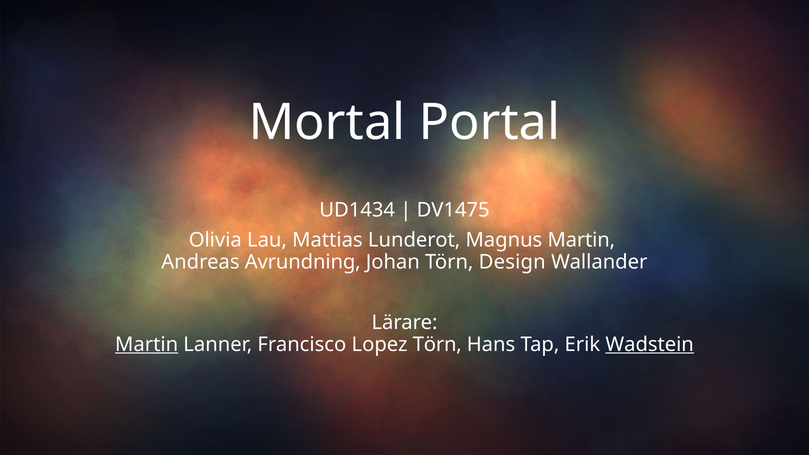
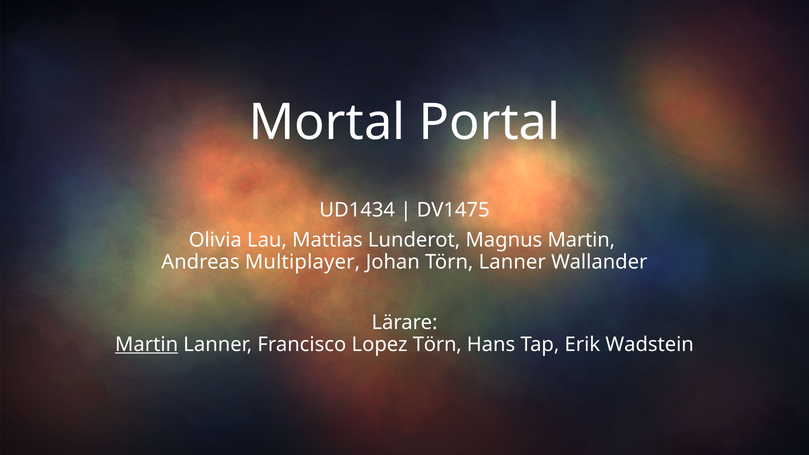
Avrundning: Avrundning -> Multiplayer (303, 262)
Törn Design: Design -> Lanner (512, 262)
Wadstein underline: present -> none (650, 344)
